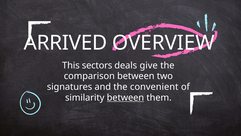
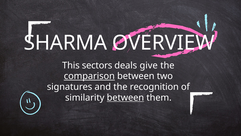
ARRIVED: ARRIVED -> SHARMA (65, 43)
comparison underline: none -> present (89, 76)
convenient: convenient -> recognition (154, 87)
